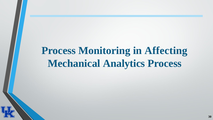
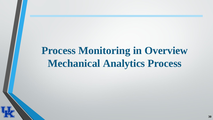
Affecting: Affecting -> Overview (166, 50)
